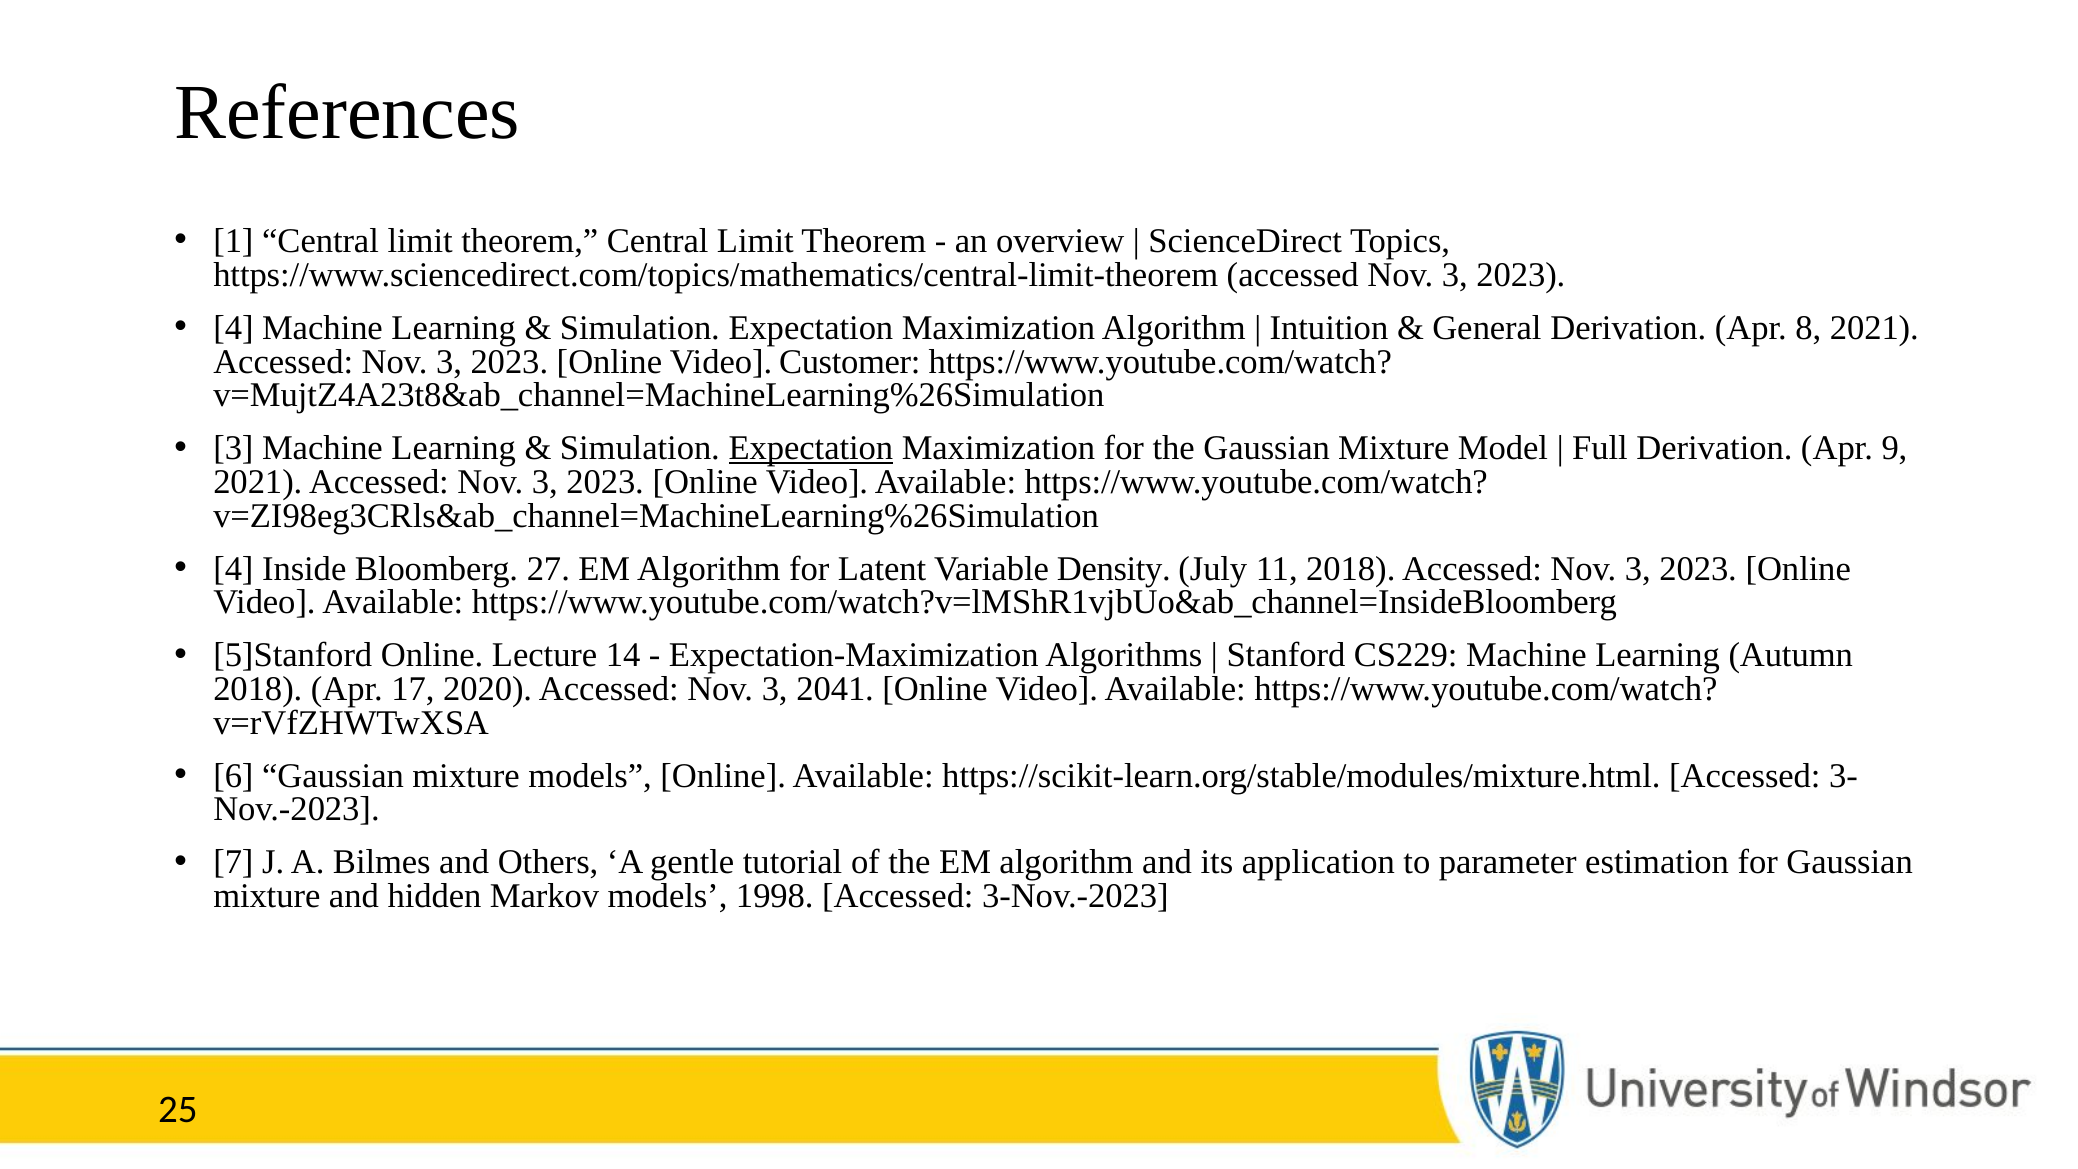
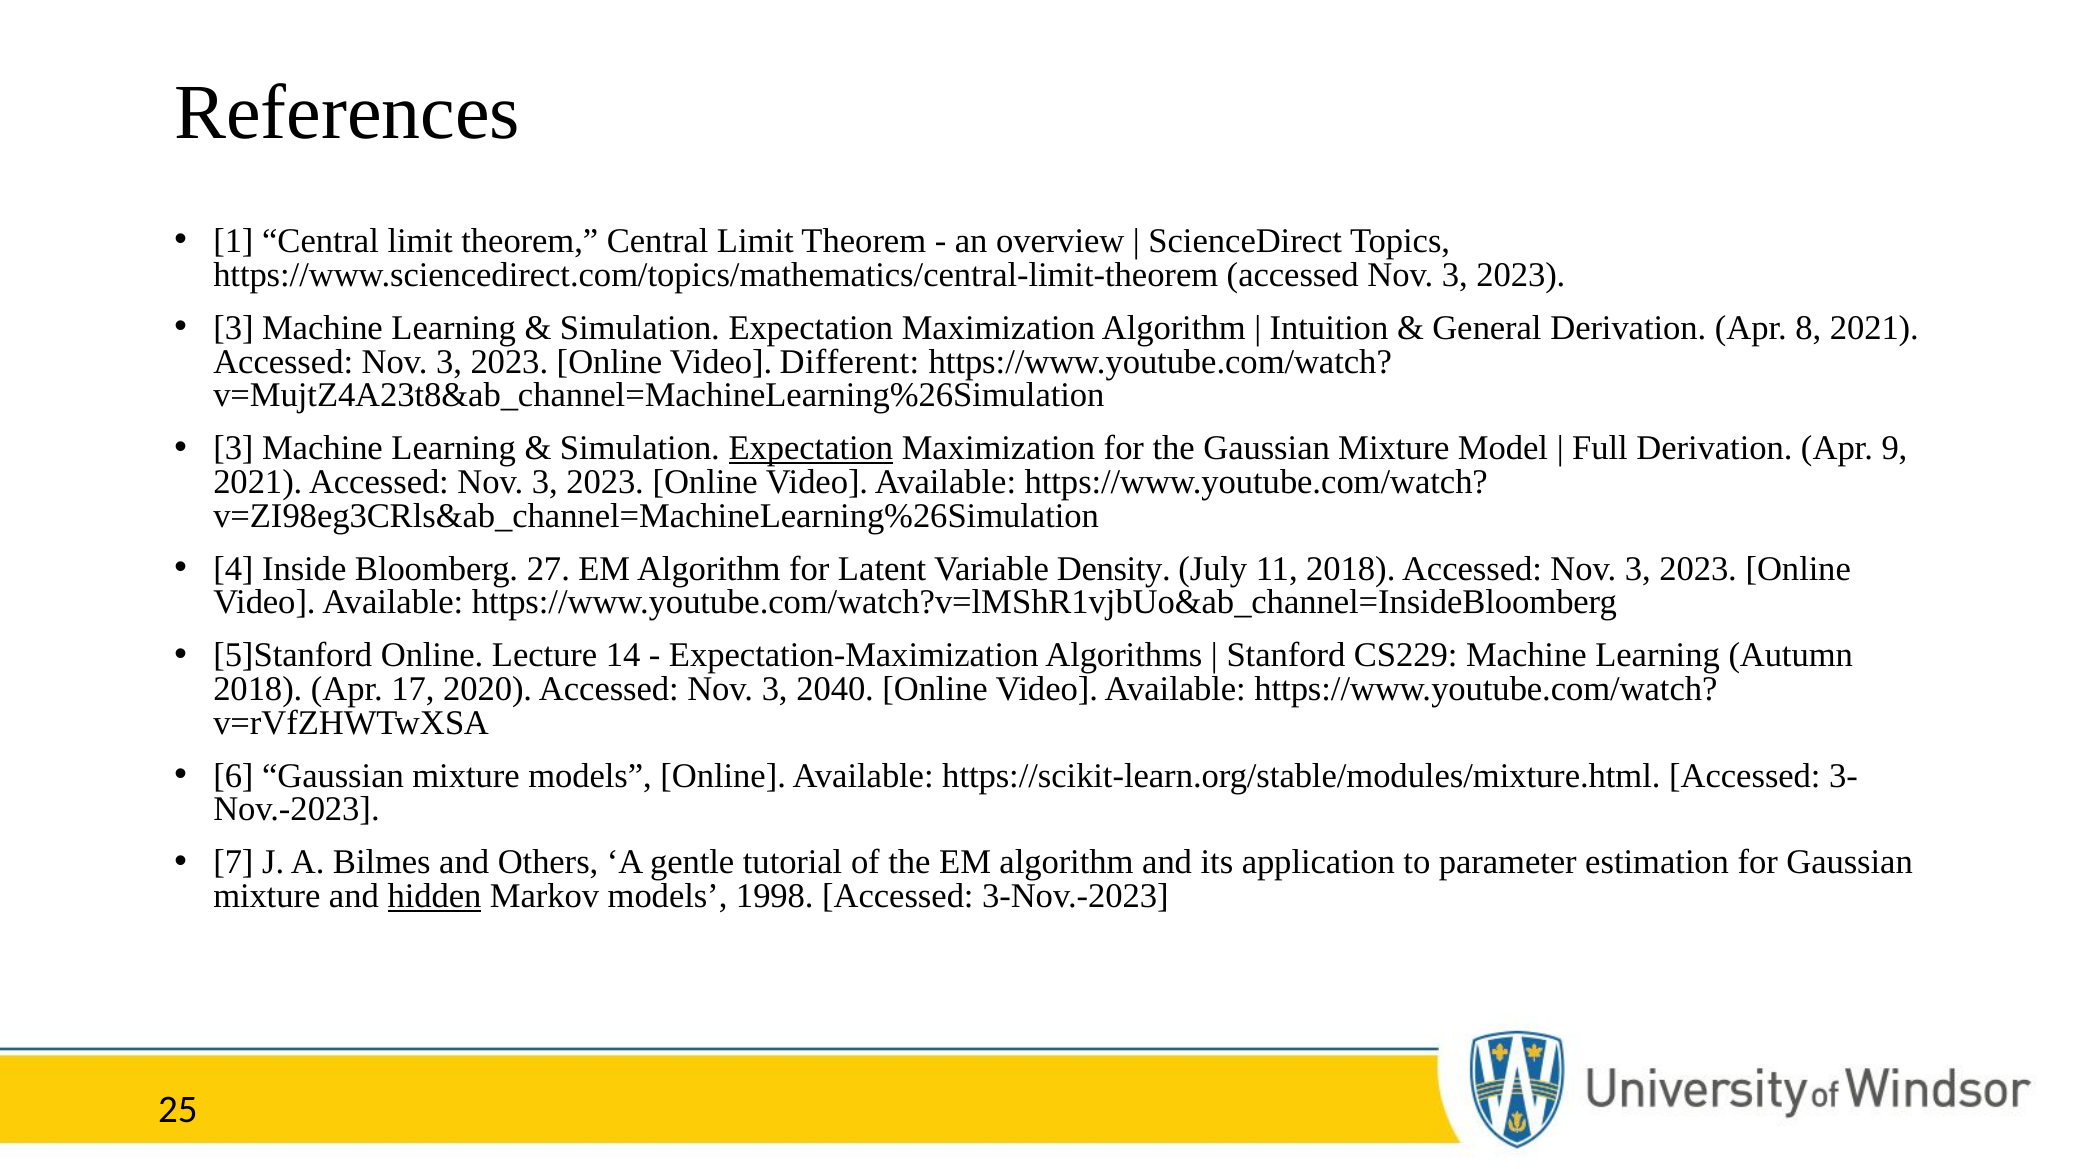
4: 4 -> 3 (233, 328)
Customer: Customer -> Different (849, 362)
2041: 2041 -> 2040 (835, 689)
hidden underline: none -> present (434, 896)
